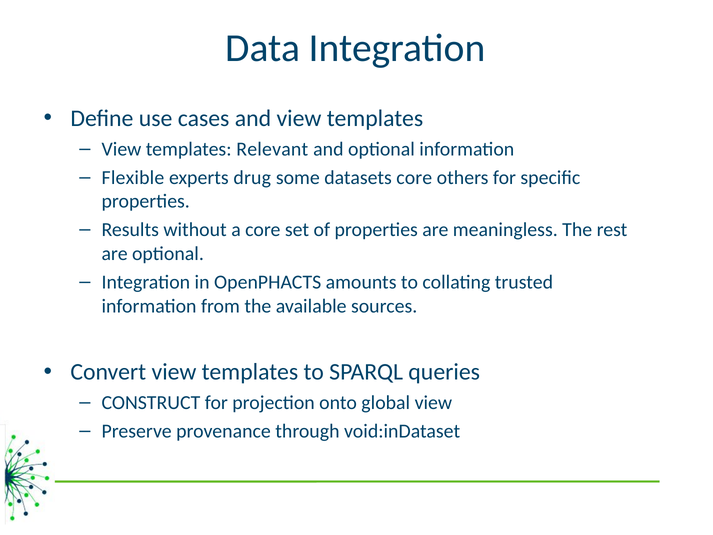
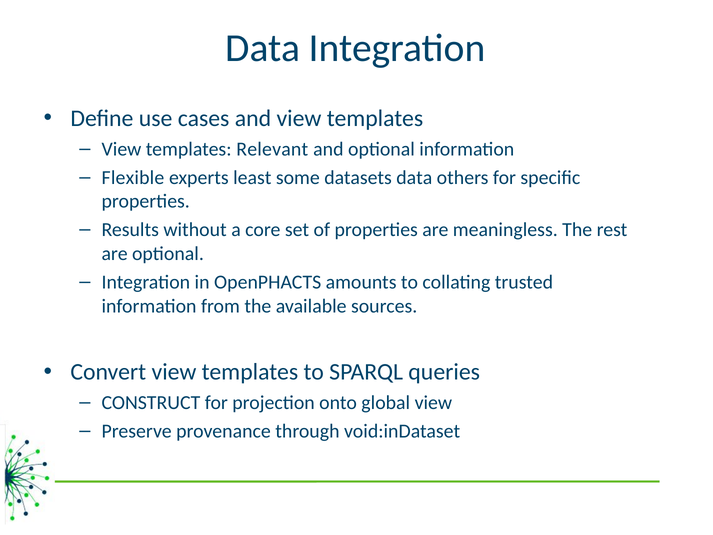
drug: drug -> least (252, 178)
datasets core: core -> data (414, 178)
